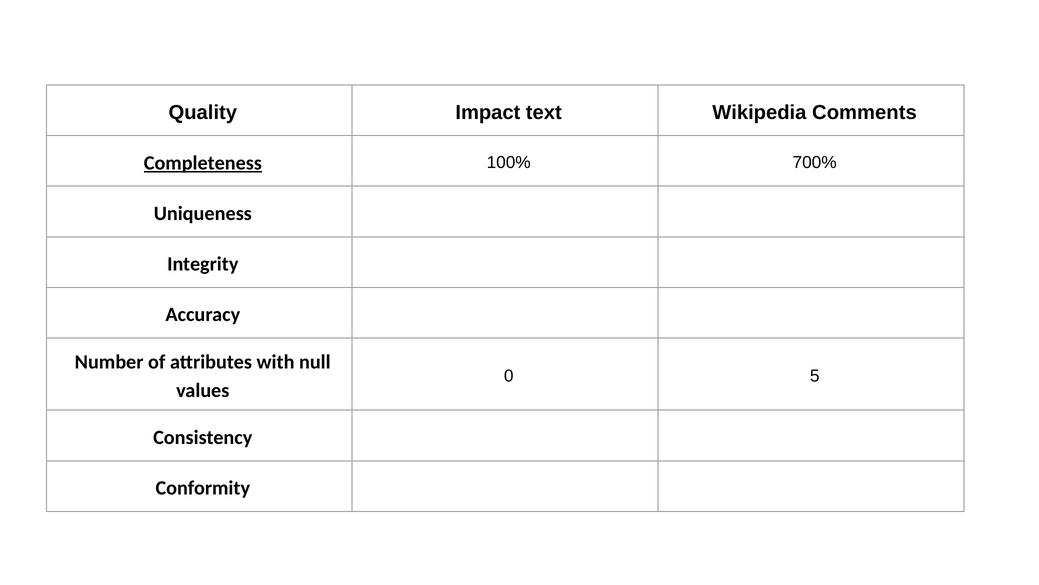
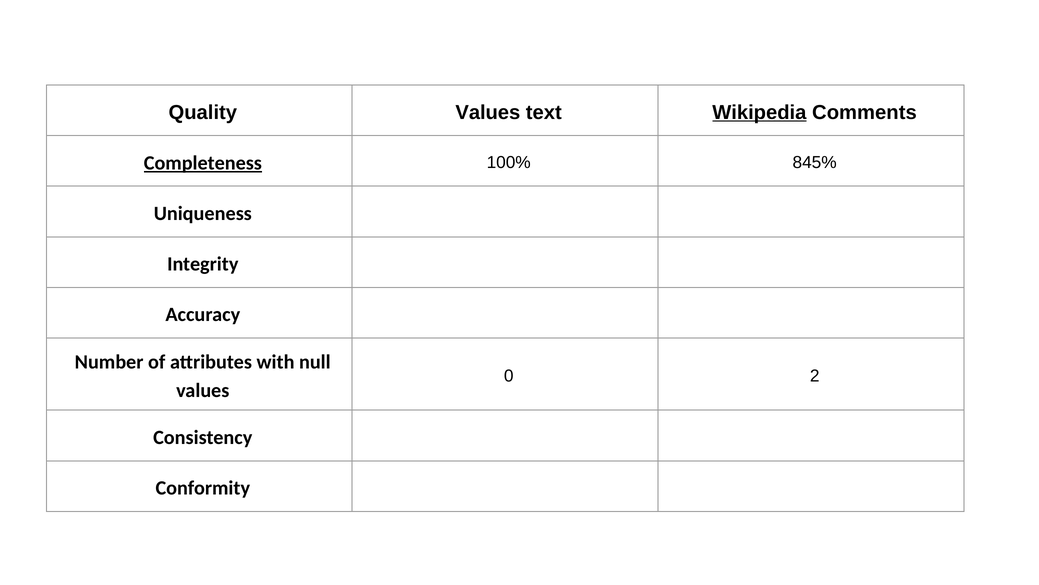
Quality Impact: Impact -> Values (488, 112)
Wikipedia underline: none -> present (759, 112)
700%: 700% -> 845% (815, 163)
5: 5 -> 2 (815, 376)
